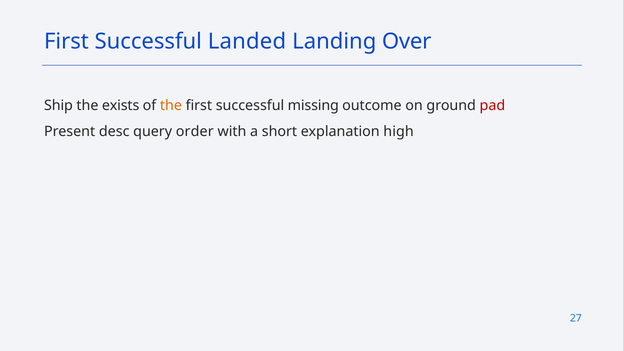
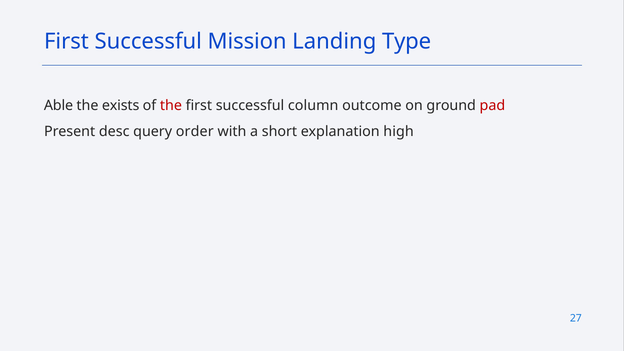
Landed: Landed -> Mission (247, 42)
Over: Over -> Type (407, 42)
Ship: Ship -> Able (59, 105)
the colour: orange -> red (171, 105)
missing: missing -> column (313, 105)
